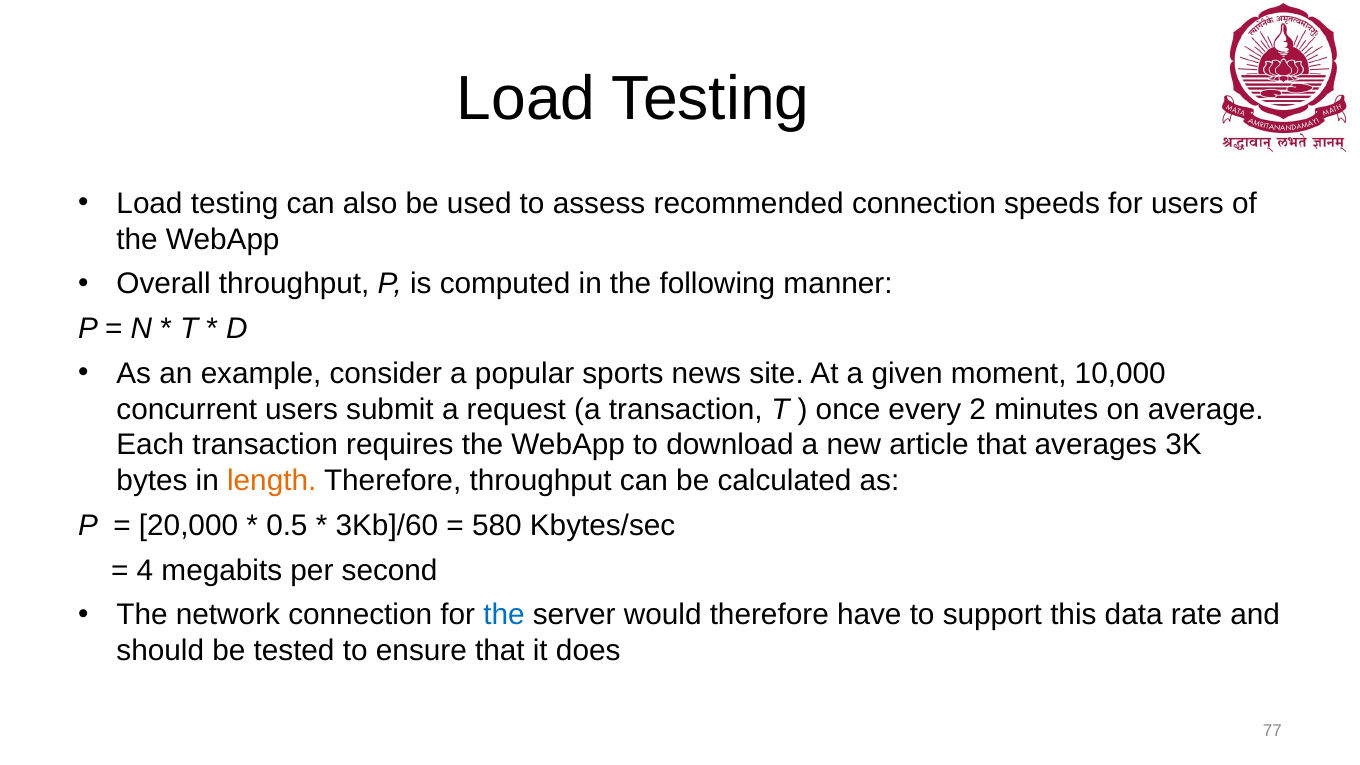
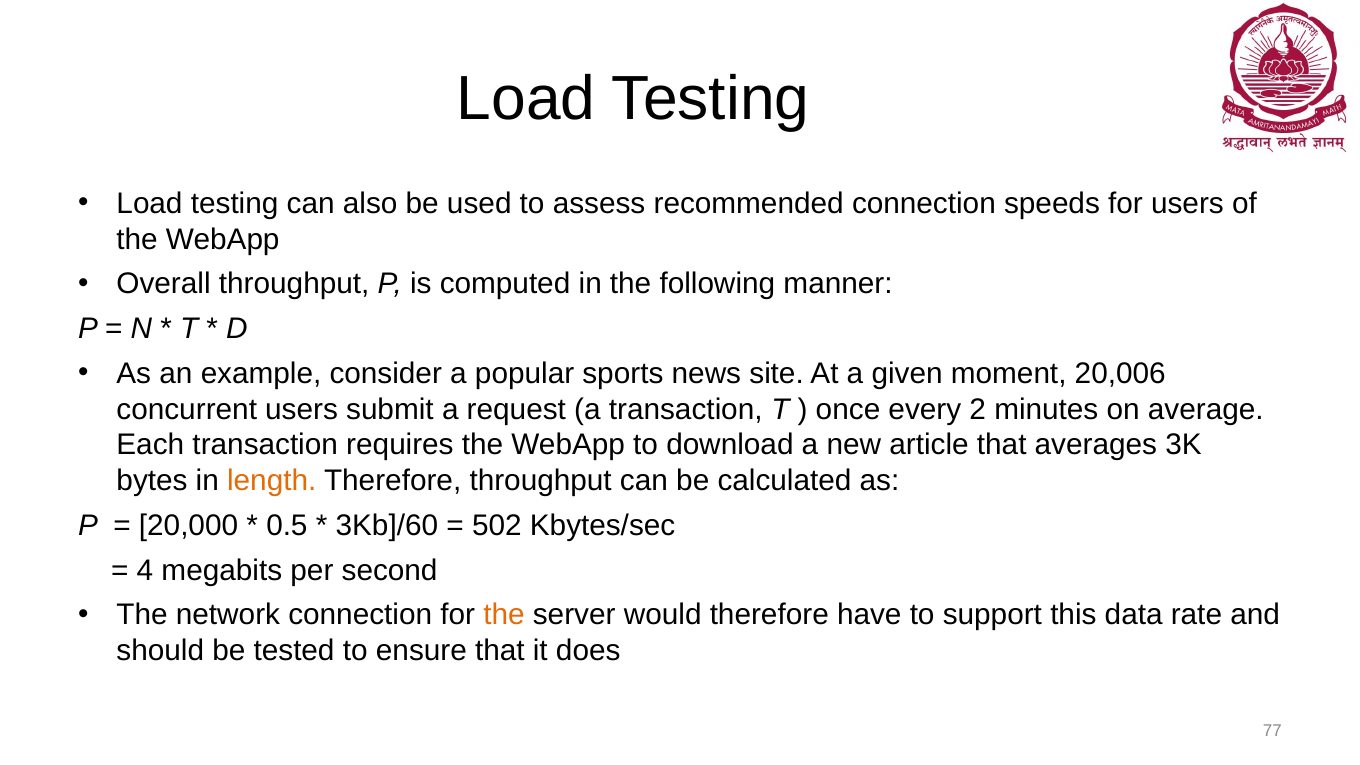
10,000: 10,000 -> 20,006 (1120, 374)
580: 580 -> 502 (497, 526)
the colour: blue -> orange (504, 615)
